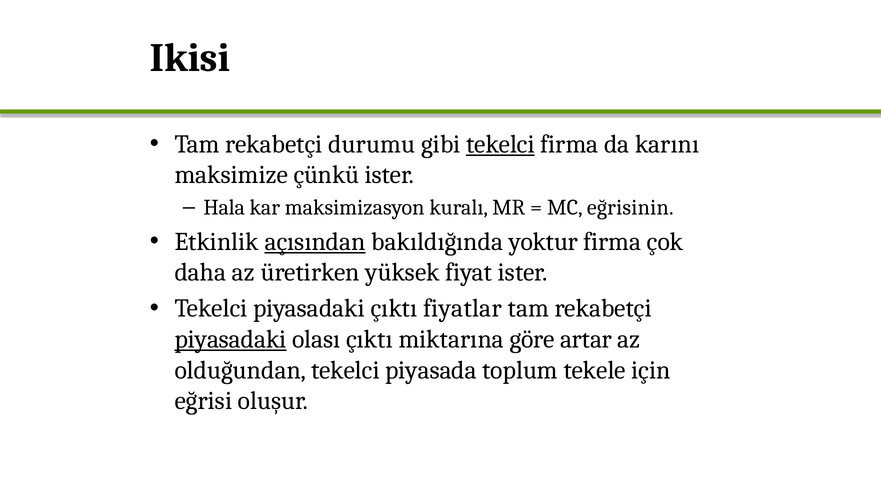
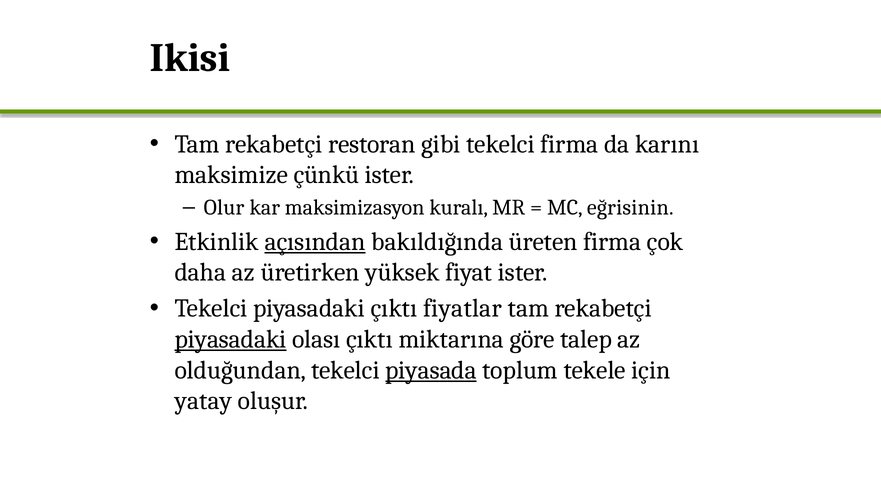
durumu: durumu -> restoran (372, 144)
tekelci underline: present -> none (500, 144)
Hala: Hala -> Olur (224, 208)
yoktur: yoktur -> üreten (543, 242)
artar: artar -> talep (586, 340)
piyasada underline: none -> present (431, 371)
eğrisi: eğrisi -> yatay (203, 401)
